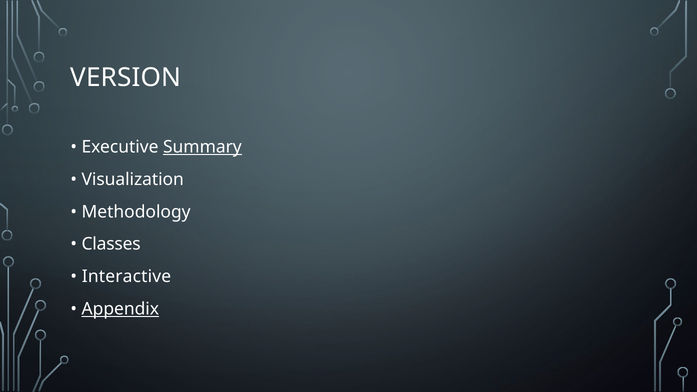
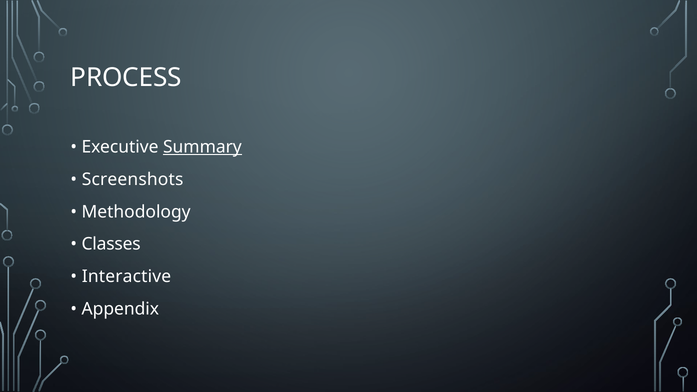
VERSION: VERSION -> PROCESS (126, 77)
Visualization: Visualization -> Screenshots (133, 179)
Appendix underline: present -> none (120, 309)
